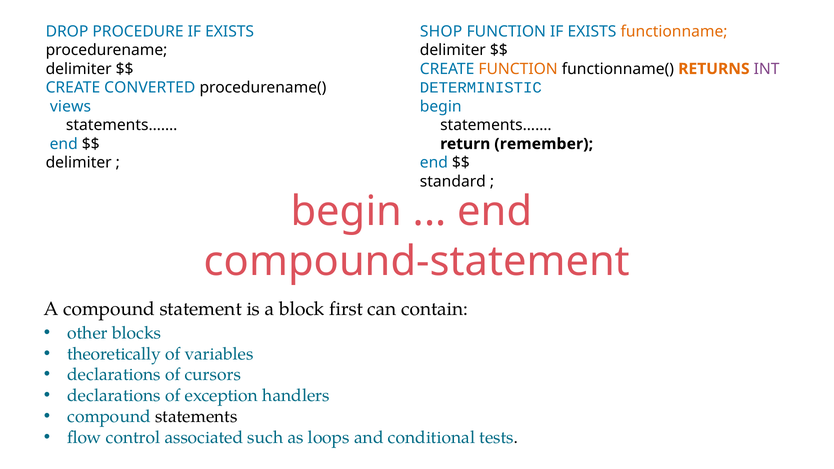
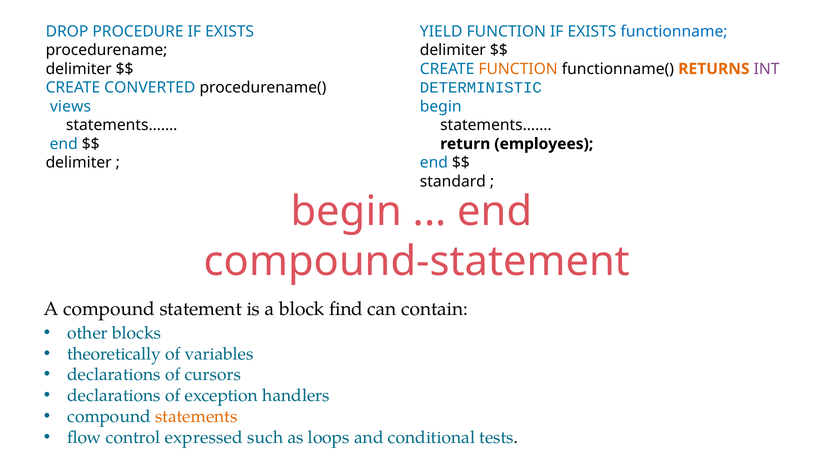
SHOP: SHOP -> YIELD (441, 31)
functionname colour: orange -> blue (674, 31)
remember: remember -> employees (544, 144)
first: first -> find (346, 309)
statements colour: black -> orange (196, 417)
associated: associated -> expressed (204, 437)
